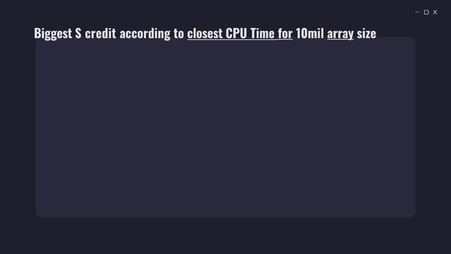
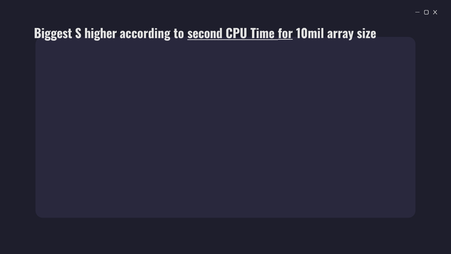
credit: credit -> higher (101, 34)
closest: closest -> second (205, 34)
array underline: present -> none (340, 34)
